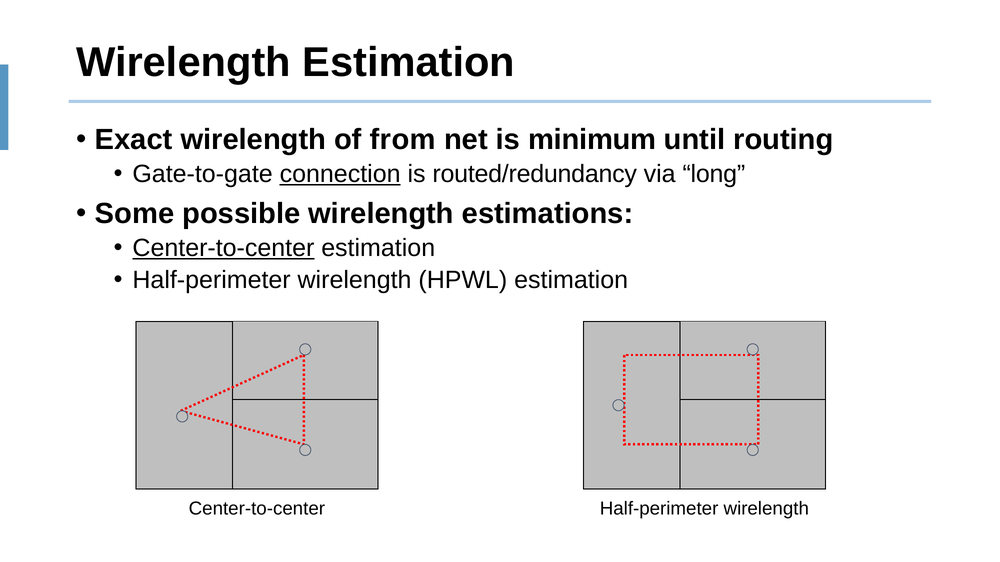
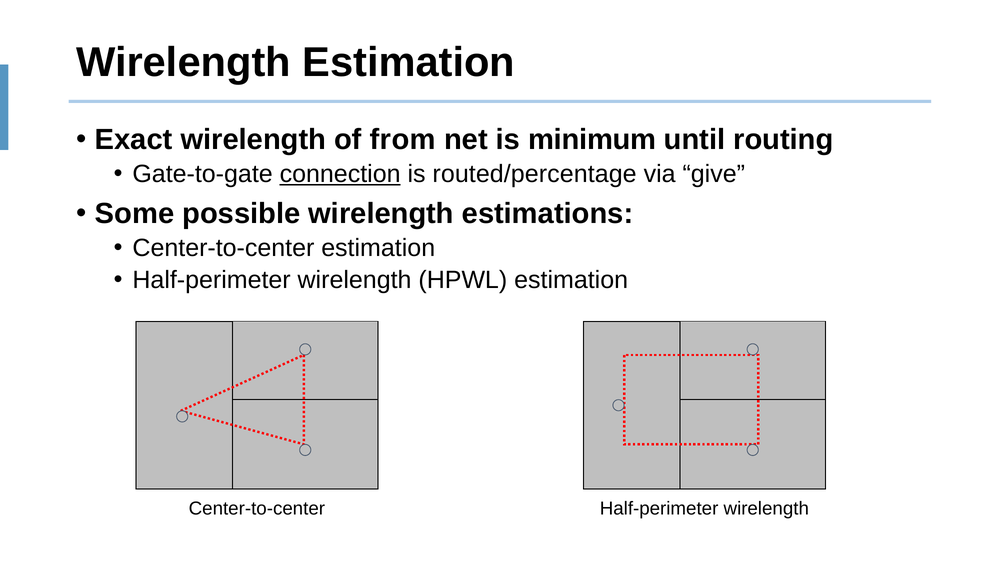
routed/redundancy: routed/redundancy -> routed/percentage (535, 174)
long: long -> give (714, 174)
Center-to-center underline: present -> none (223, 248)
